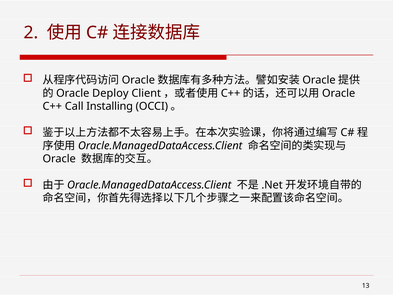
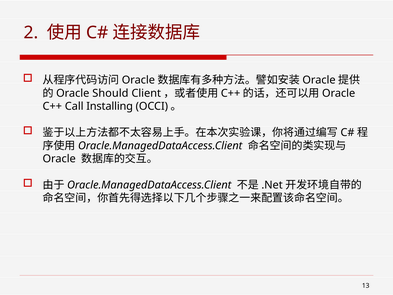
Deploy: Deploy -> Should (110, 93)
